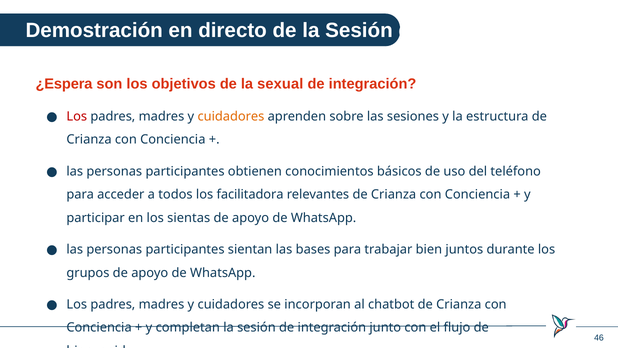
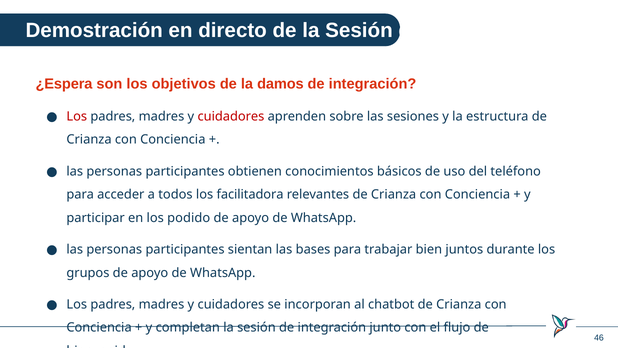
sexual: sexual -> damos (280, 84)
cuidadores colour: orange -> red (231, 116)
sientas: sientas -> podido (189, 218)
